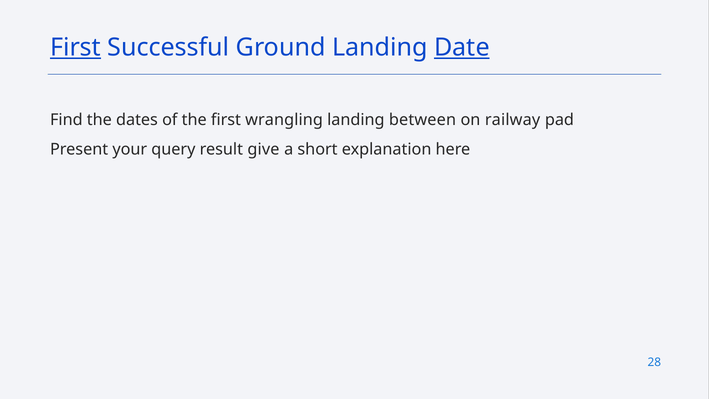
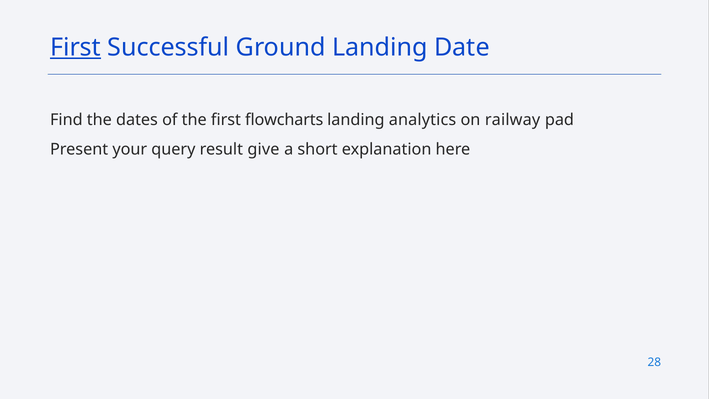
Date underline: present -> none (462, 47)
wrangling: wrangling -> flowcharts (284, 120)
between: between -> analytics (422, 120)
